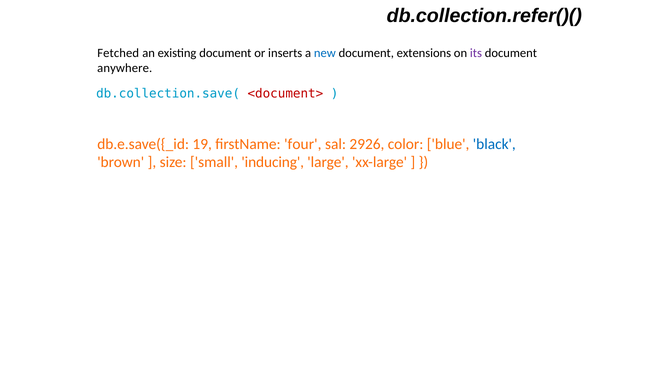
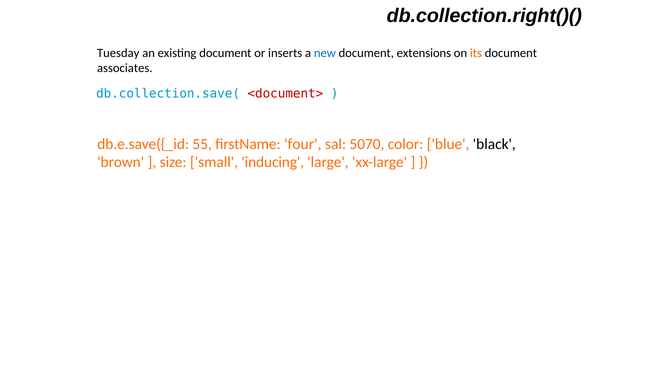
db.collection.refer()(: db.collection.refer()( -> db.collection.right()( (484, 16)
Fetched: Fetched -> Tuesday (118, 53)
its colour: purple -> orange (476, 53)
anywhere: anywhere -> associates (125, 68)
19: 19 -> 55 (202, 144)
2926: 2926 -> 5070 (367, 144)
black colour: blue -> black (494, 144)
